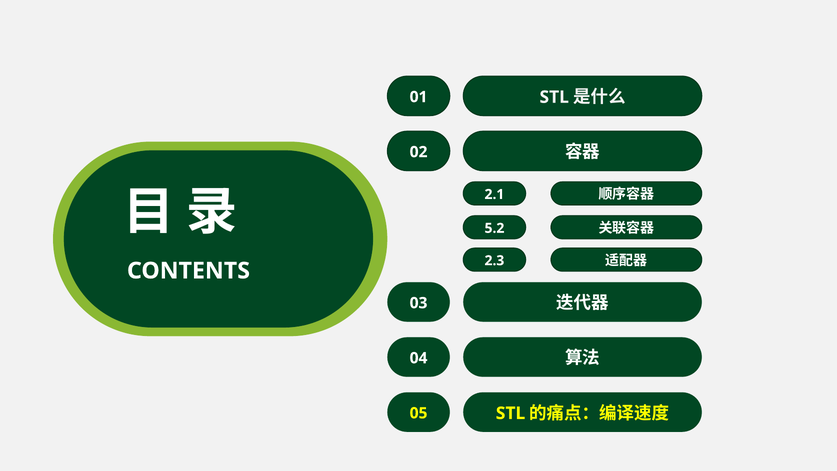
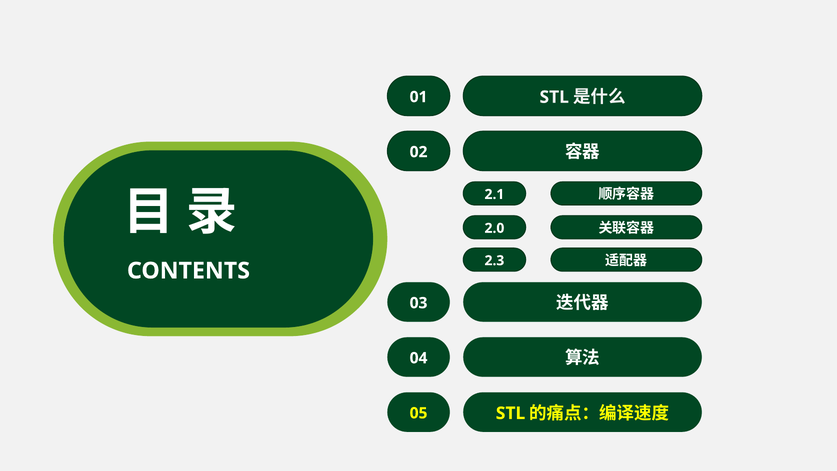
5.2: 5.2 -> 2.0 (494, 228)
